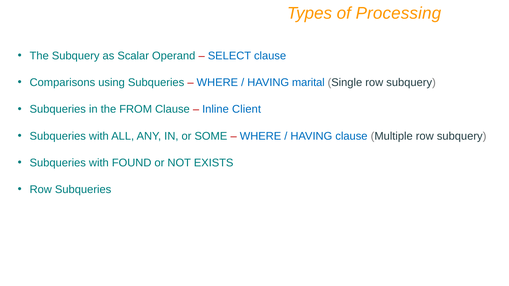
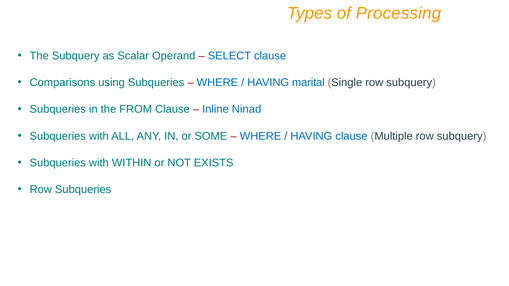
Client: Client -> Ninad (247, 109)
FOUND: FOUND -> WITHIN (132, 163)
